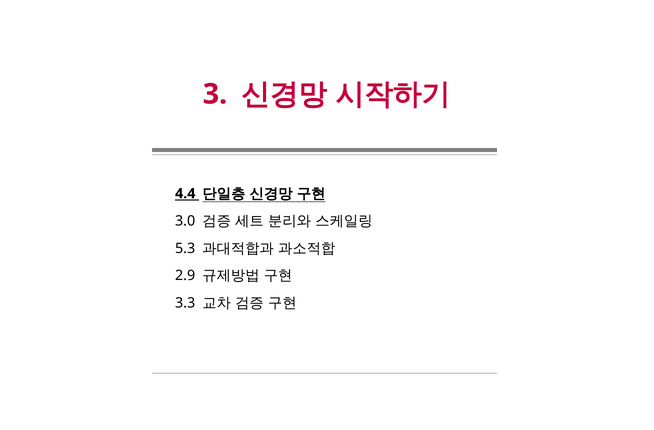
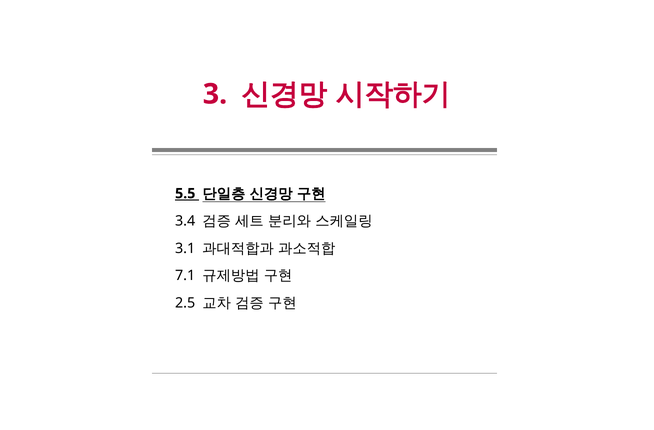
4.4: 4.4 -> 5.5 (185, 193)
3.0: 3.0 -> 3.4 (185, 221)
5.3: 5.3 -> 3.1 (185, 248)
2.9: 2.9 -> 7.1 (185, 275)
3.3: 3.3 -> 2.5 (185, 303)
